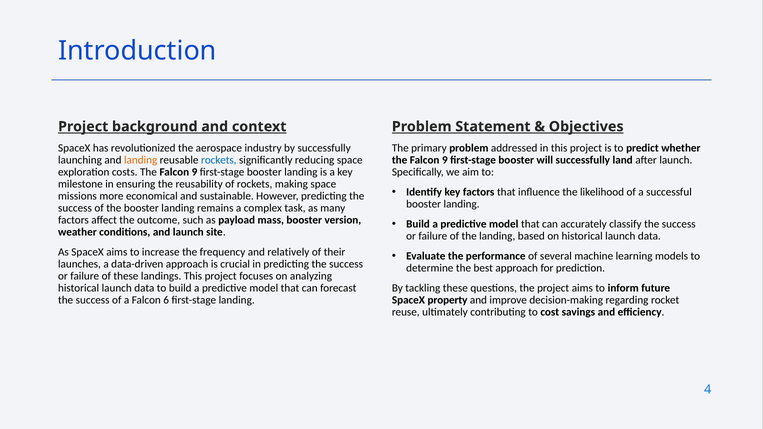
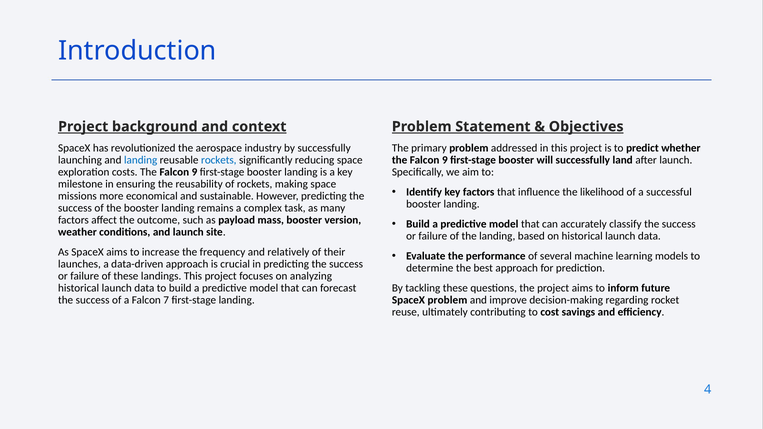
landing colour: orange -> blue (141, 160)
SpaceX property: property -> problem (447, 300)
6: 6 -> 7 (166, 300)
